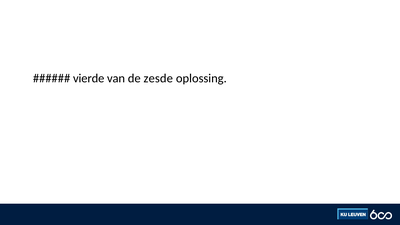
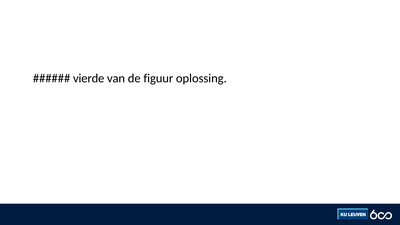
zesde: zesde -> figuur (158, 78)
